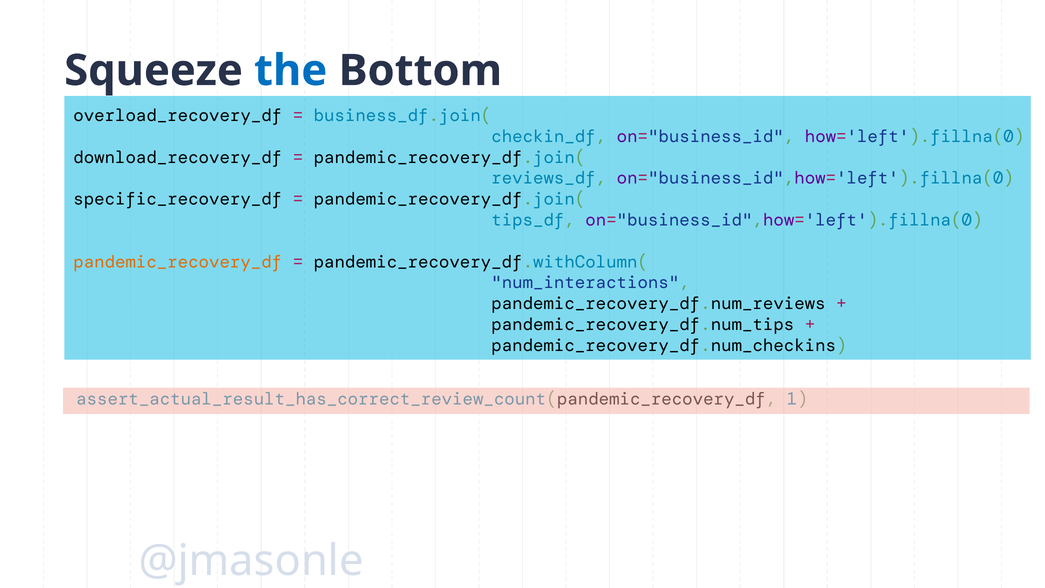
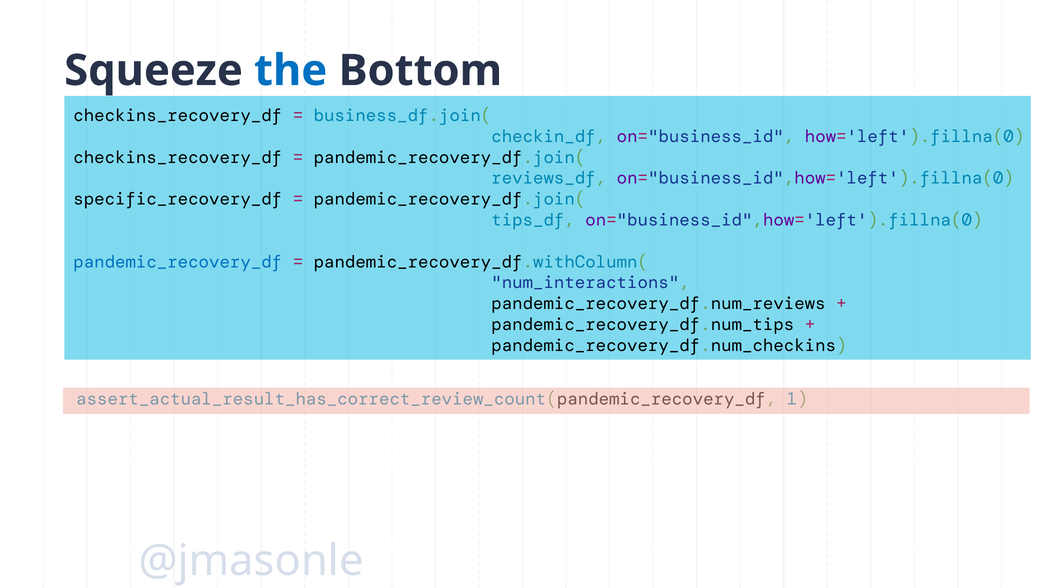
overload_recovery_df: overload_recovery_df -> checkins_recovery_df (178, 115)
download_recovery_df: download_recovery_df -> checkins_recovery_df (178, 157)
pandemic_recovery_df colour: orange -> blue (178, 262)
